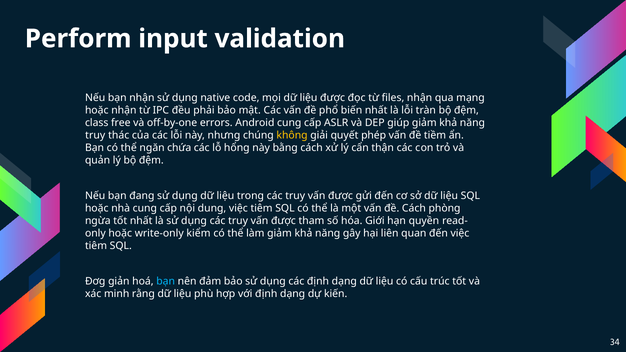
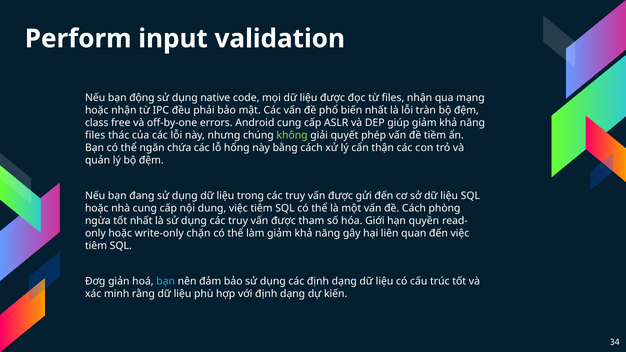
bạn nhận: nhận -> động (142, 98)
truy: truy -> files (95, 135)
không colour: yellow -> light green (292, 135)
kiểm: kiểm -> chặn (199, 233)
